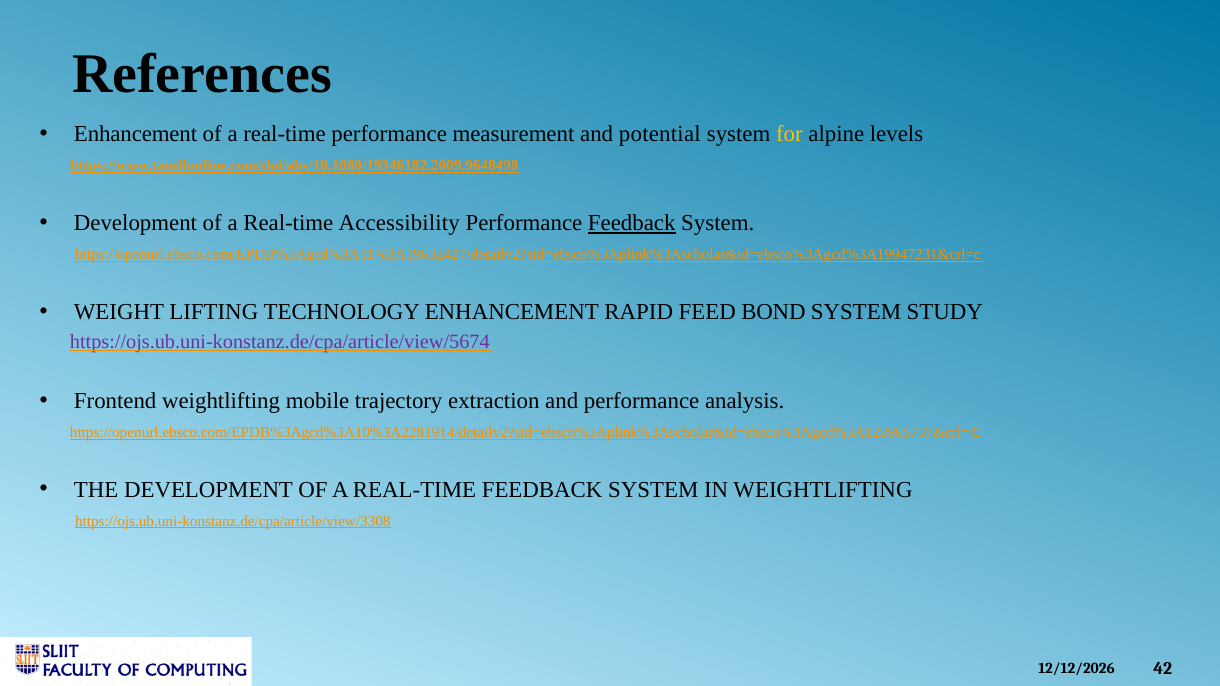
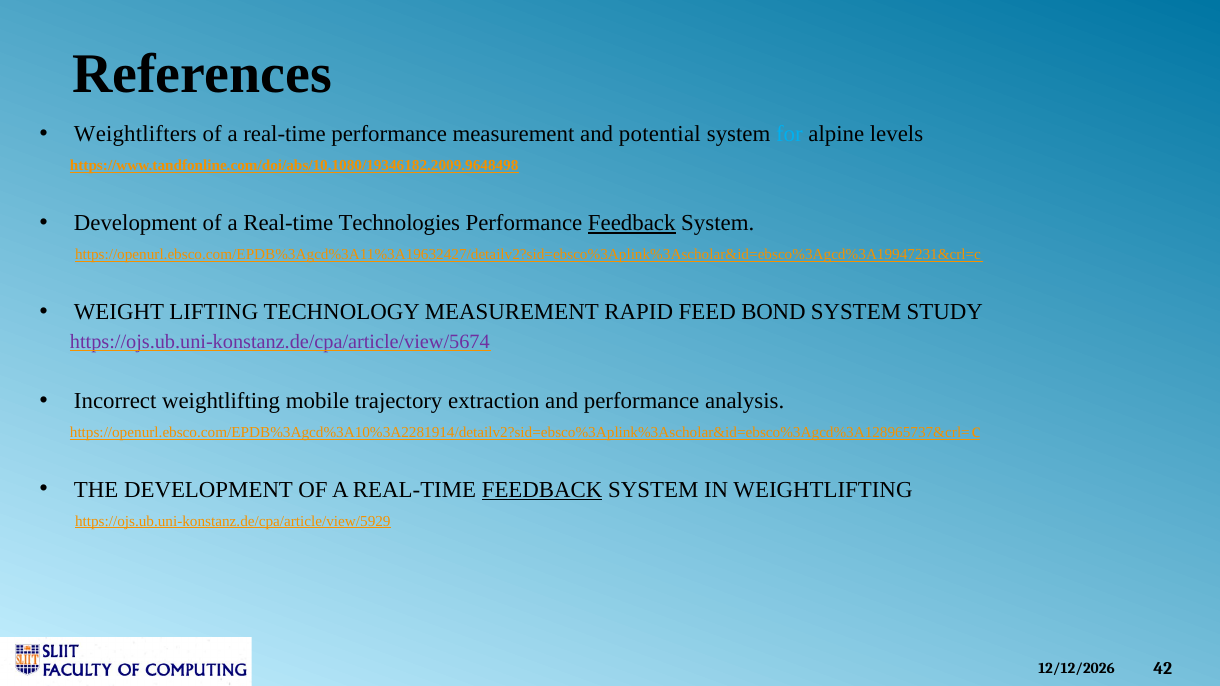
Enhancement: Enhancement -> Weightlifters (135, 134)
for colour: yellow -> light blue (789, 134)
Accessibility: Accessibility -> Technologies (399, 223)
TECHNOLOGY ENHANCEMENT: ENHANCEMENT -> MEASUREMENT (512, 312)
Frontend: Frontend -> Incorrect (115, 401)
FEEDBACK underline: none -> present (542, 490)
https://ojs.ub.uni-konstanz.de/cpa/article/view/3308: https://ojs.ub.uni-konstanz.de/cpa/article/view/3308 -> https://ojs.ub.uni-konstanz.de/cpa/article/view/5929 (233, 521)
